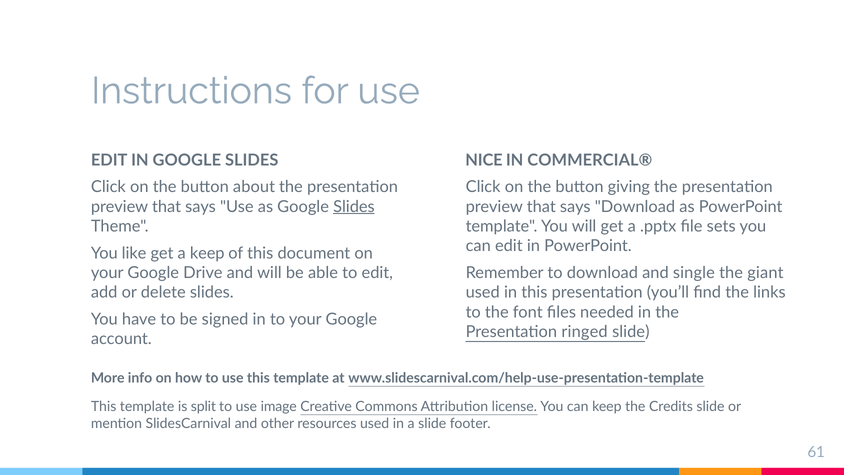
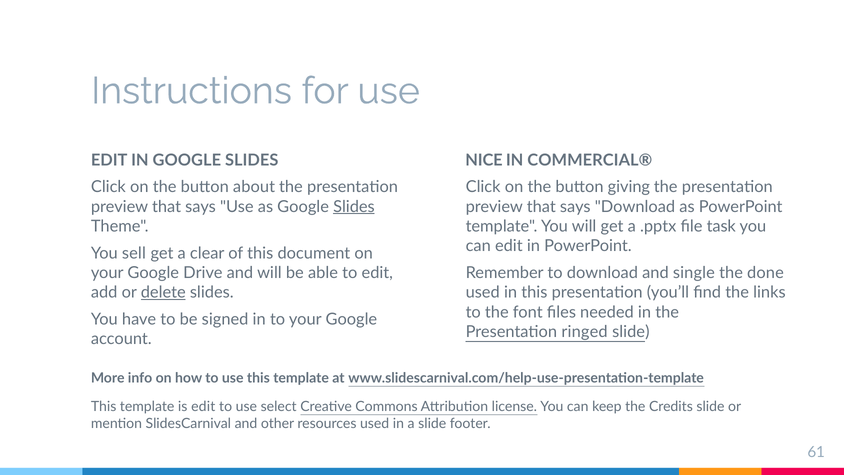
sets: sets -> task (721, 226)
like: like -> sell (134, 253)
a keep: keep -> clear (207, 253)
giant: giant -> done (765, 273)
delete underline: none -> present (163, 292)
is split: split -> edit (203, 406)
image: image -> select (279, 406)
